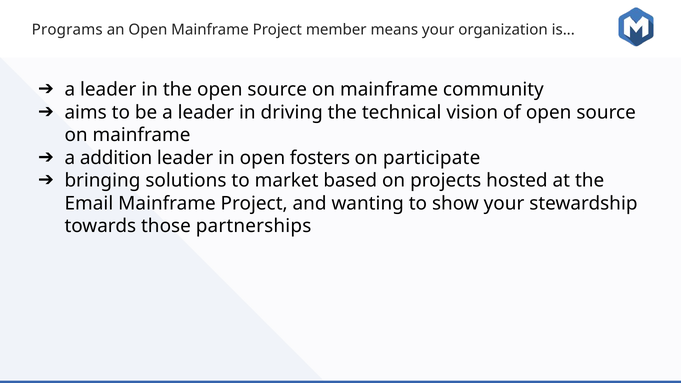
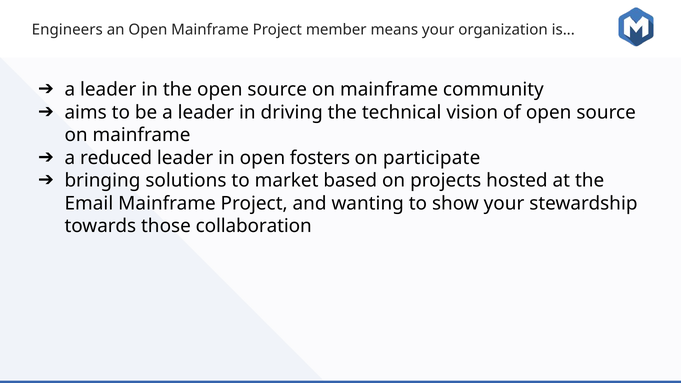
Programs: Programs -> Engineers (67, 30)
addition: addition -> reduced (116, 158)
partnerships: partnerships -> collaboration (254, 226)
